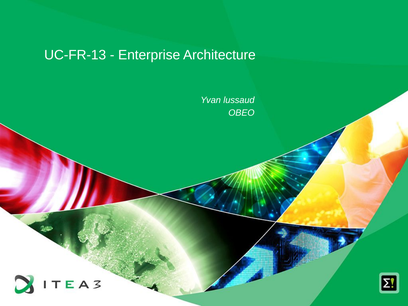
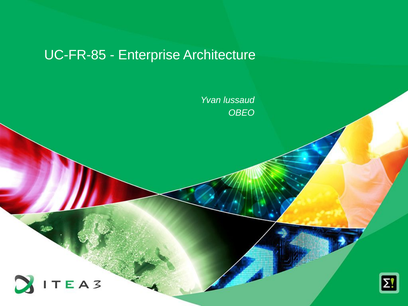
UC-FR-13: UC-FR-13 -> UC-FR-85 (75, 55)
